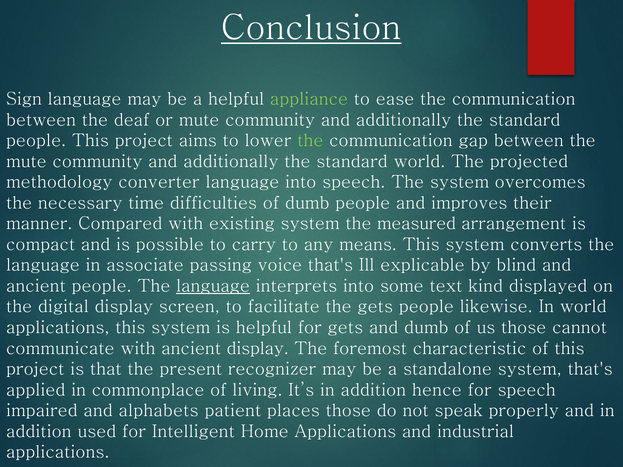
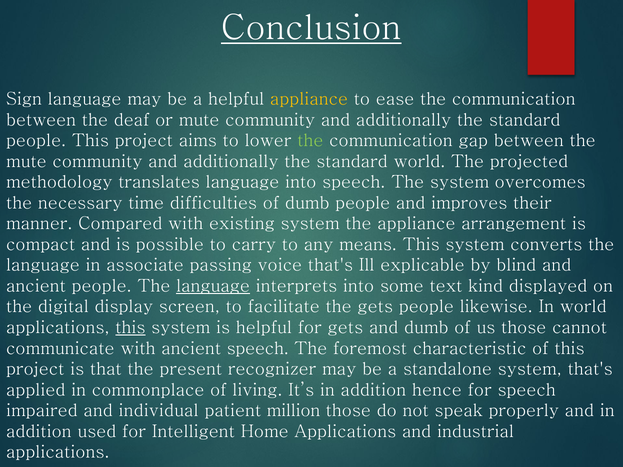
appliance colour: light green -> yellow (309, 99)
converter: converter -> translates (159, 182)
the measured: measured -> appliance (416, 224)
this underline: none -> present (130, 328)
ancient display: display -> speech (258, 348)
alphabets: alphabets -> individual (159, 411)
places: places -> million (293, 411)
